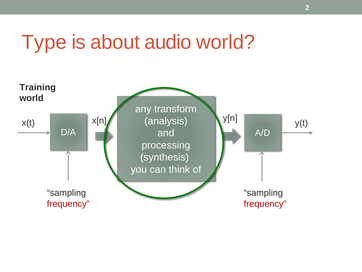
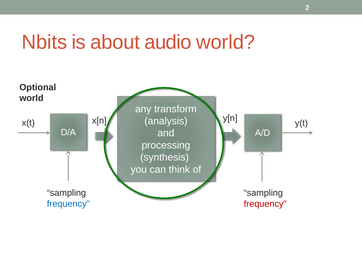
Type: Type -> Nbits (44, 42)
Training: Training -> Optional (38, 87)
frequency colour: red -> blue (68, 203)
